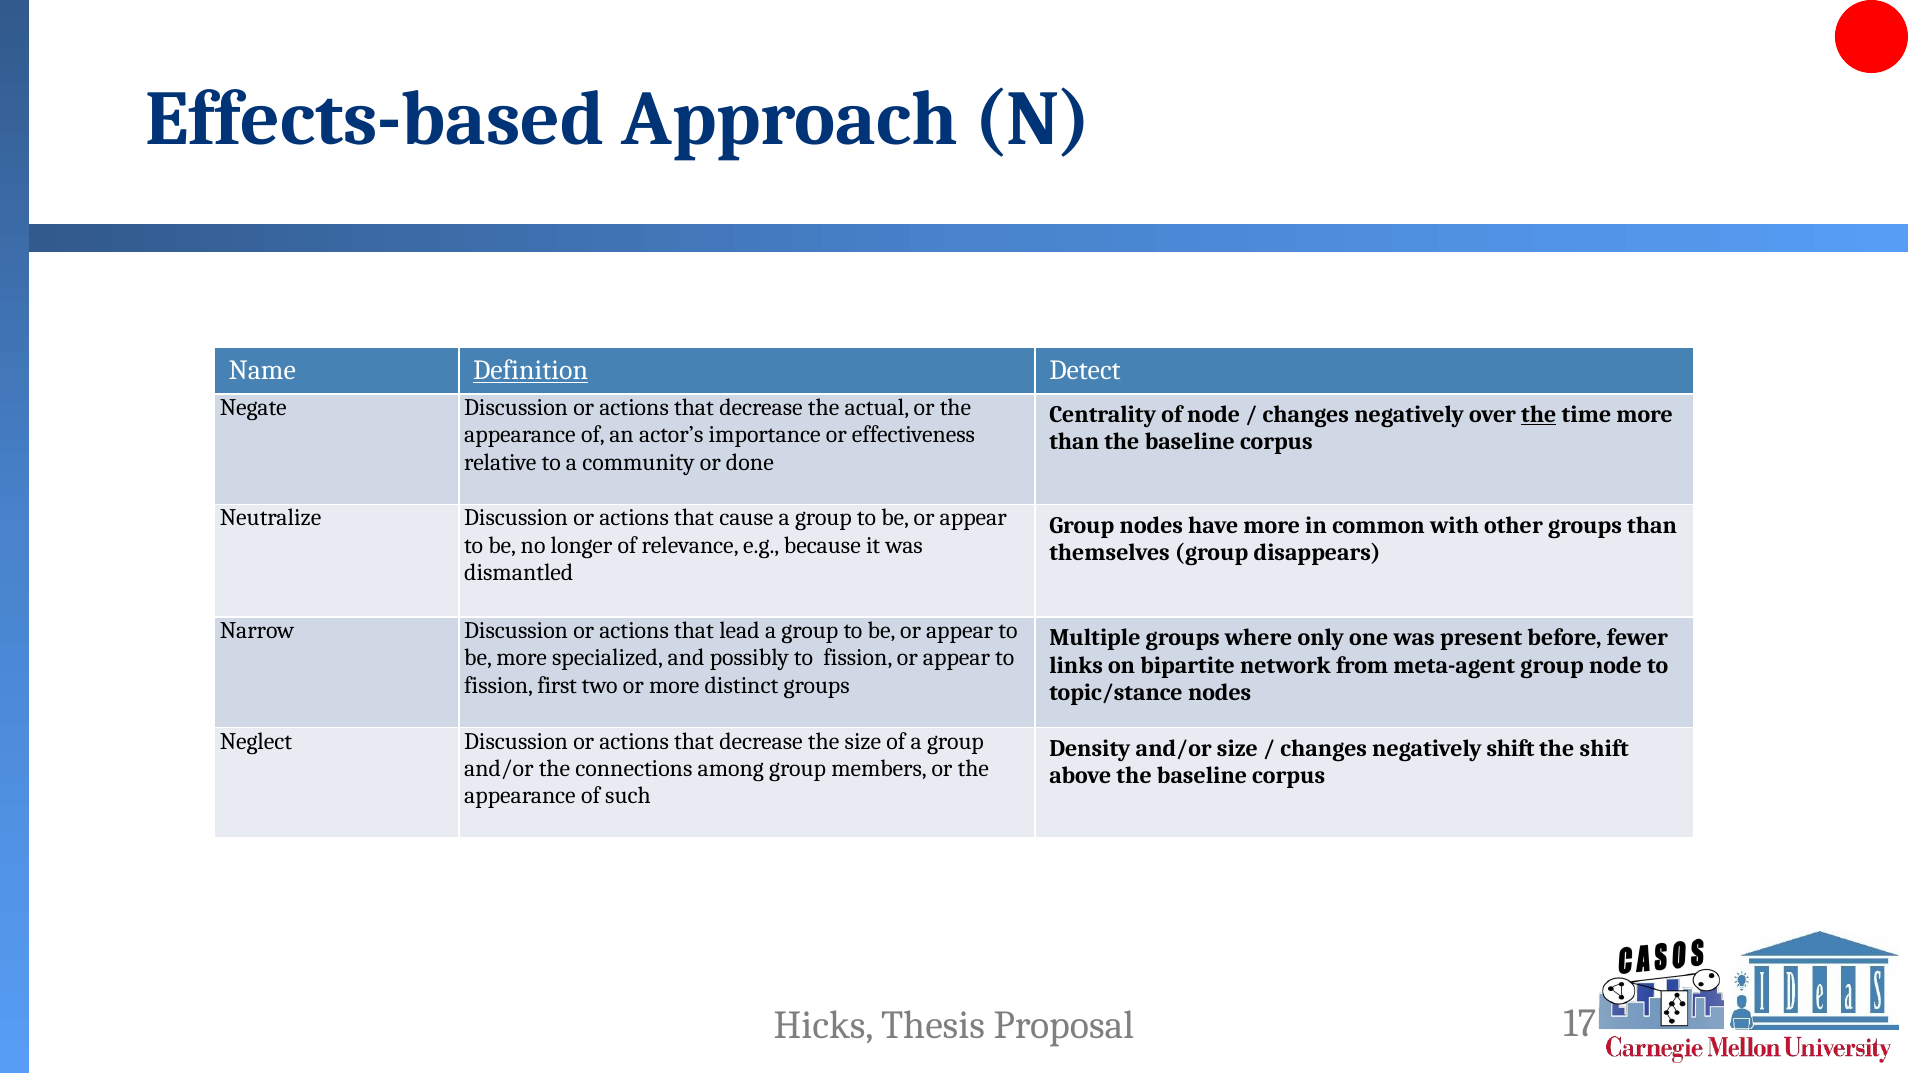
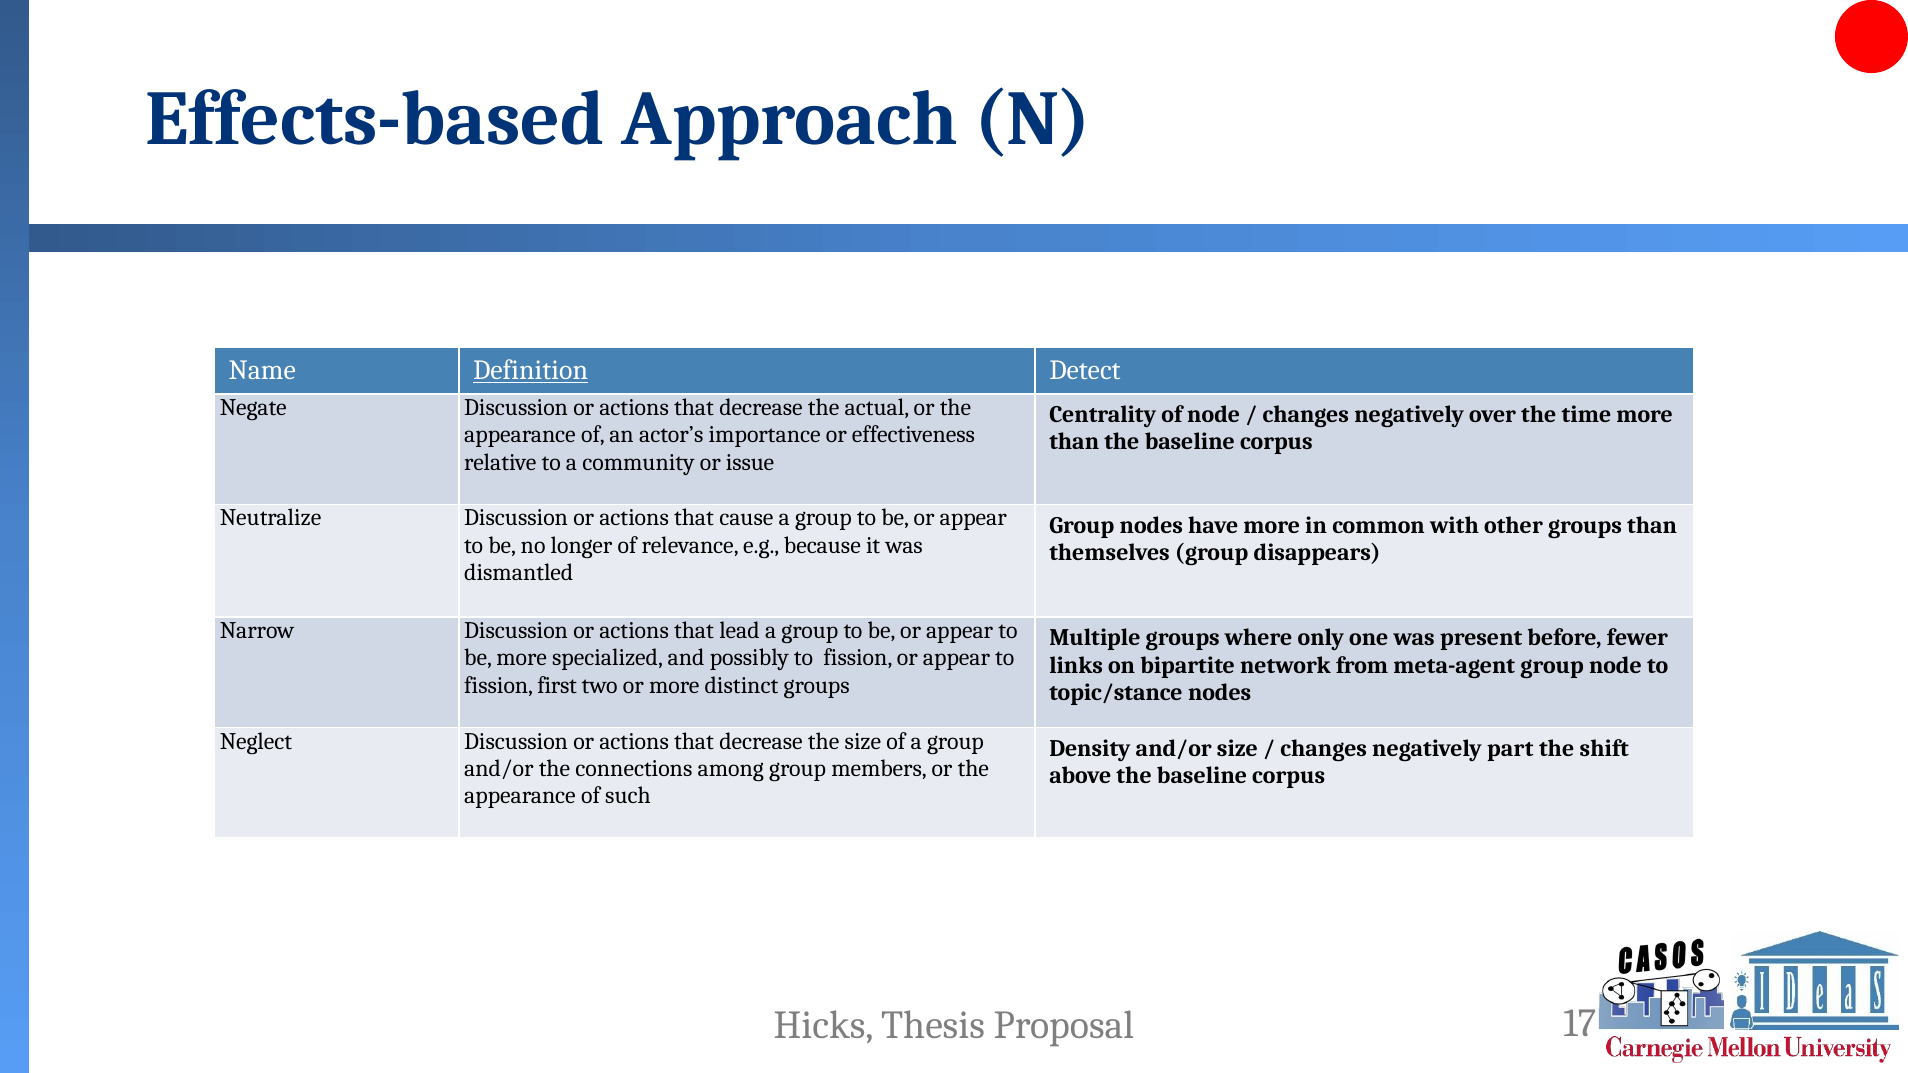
the underline: present -> none (1539, 415)
done: done -> issue (750, 462)
negatively shift: shift -> part (1510, 749)
